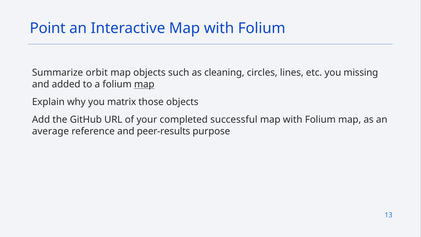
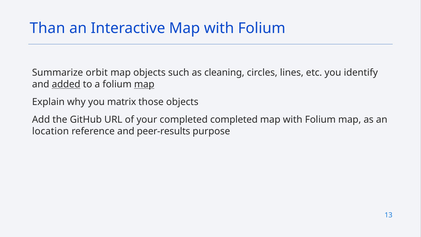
Point: Point -> Than (48, 28)
missing: missing -> identify (361, 73)
added underline: none -> present (66, 84)
completed successful: successful -> completed (234, 120)
average: average -> location (50, 131)
